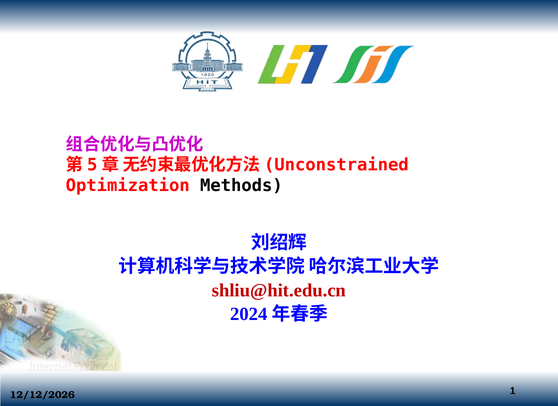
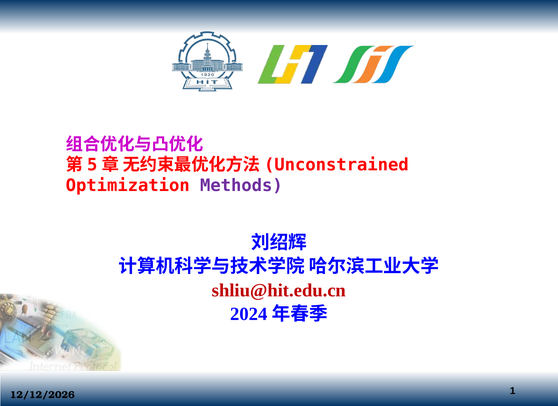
Methods colour: black -> purple (242, 186)
